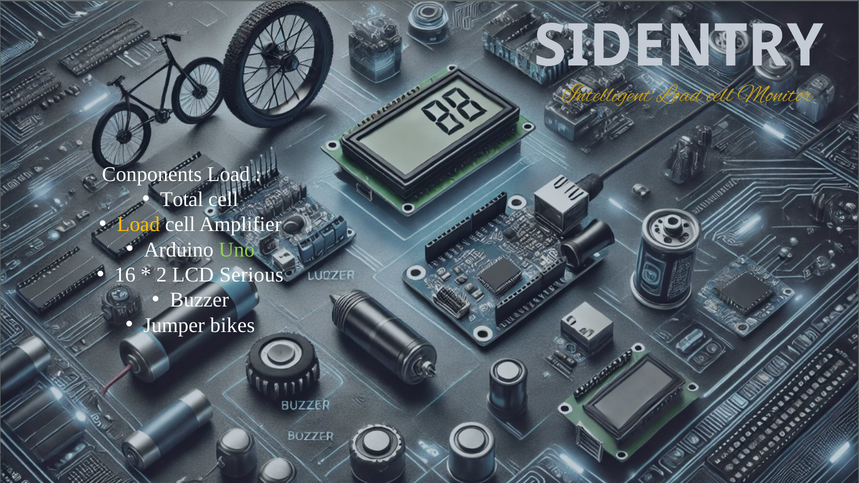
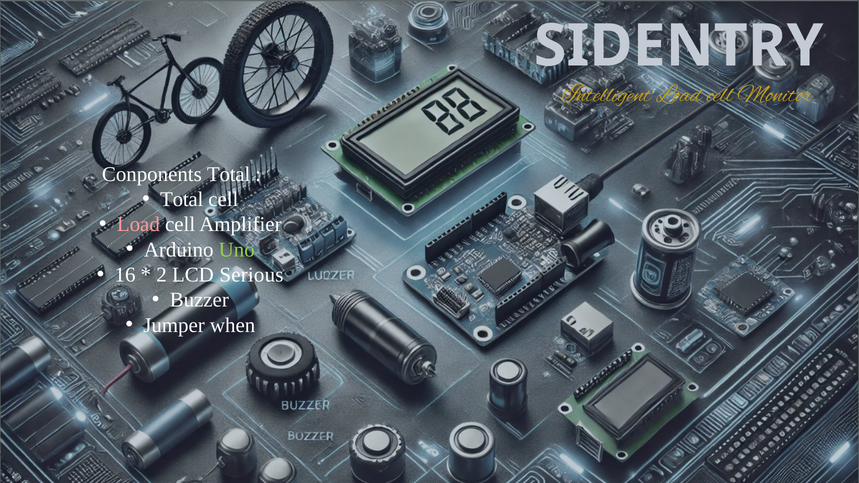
Conponents Load: Load -> Total (229, 174)
Load colour: yellow -> pink (138, 225)
bikes: bikes -> when (233, 325)
